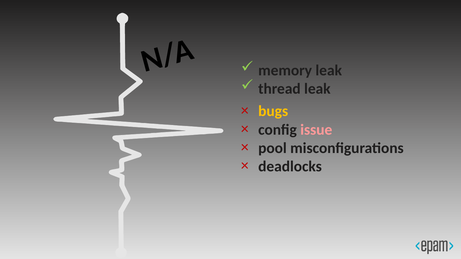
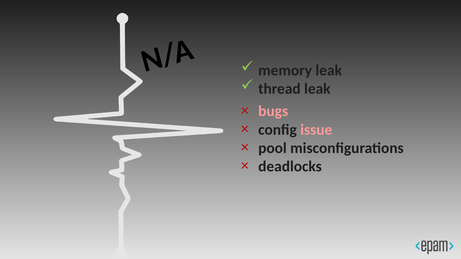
bugs colour: yellow -> pink (273, 111)
